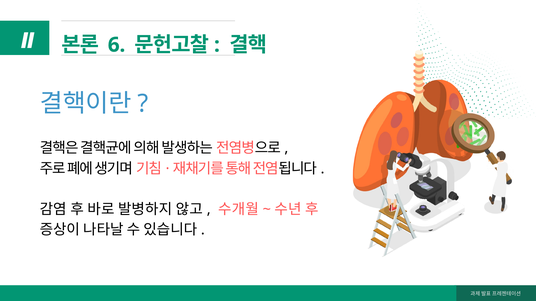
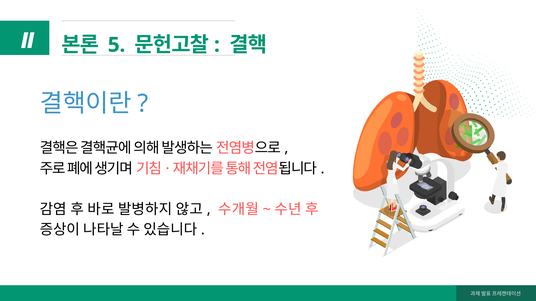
6: 6 -> 5 (117, 45)
